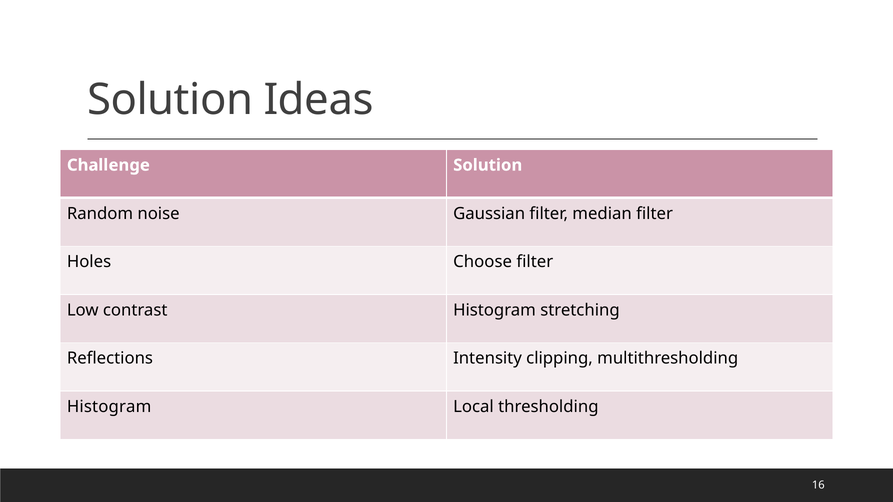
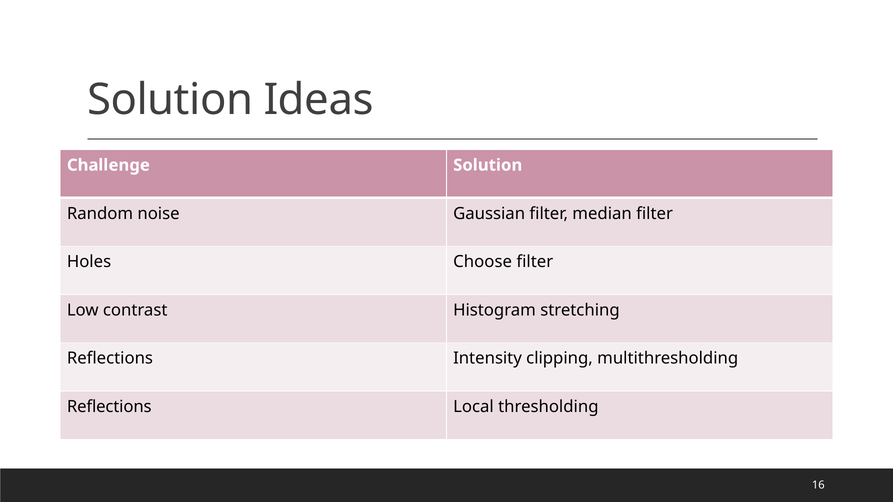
Histogram: Histogram -> Reflections (109, 407)
